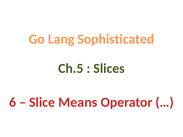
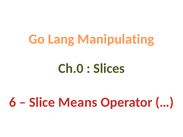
Sophisticated: Sophisticated -> Manipulating (116, 39)
Ch.5: Ch.5 -> Ch.0 (71, 69)
